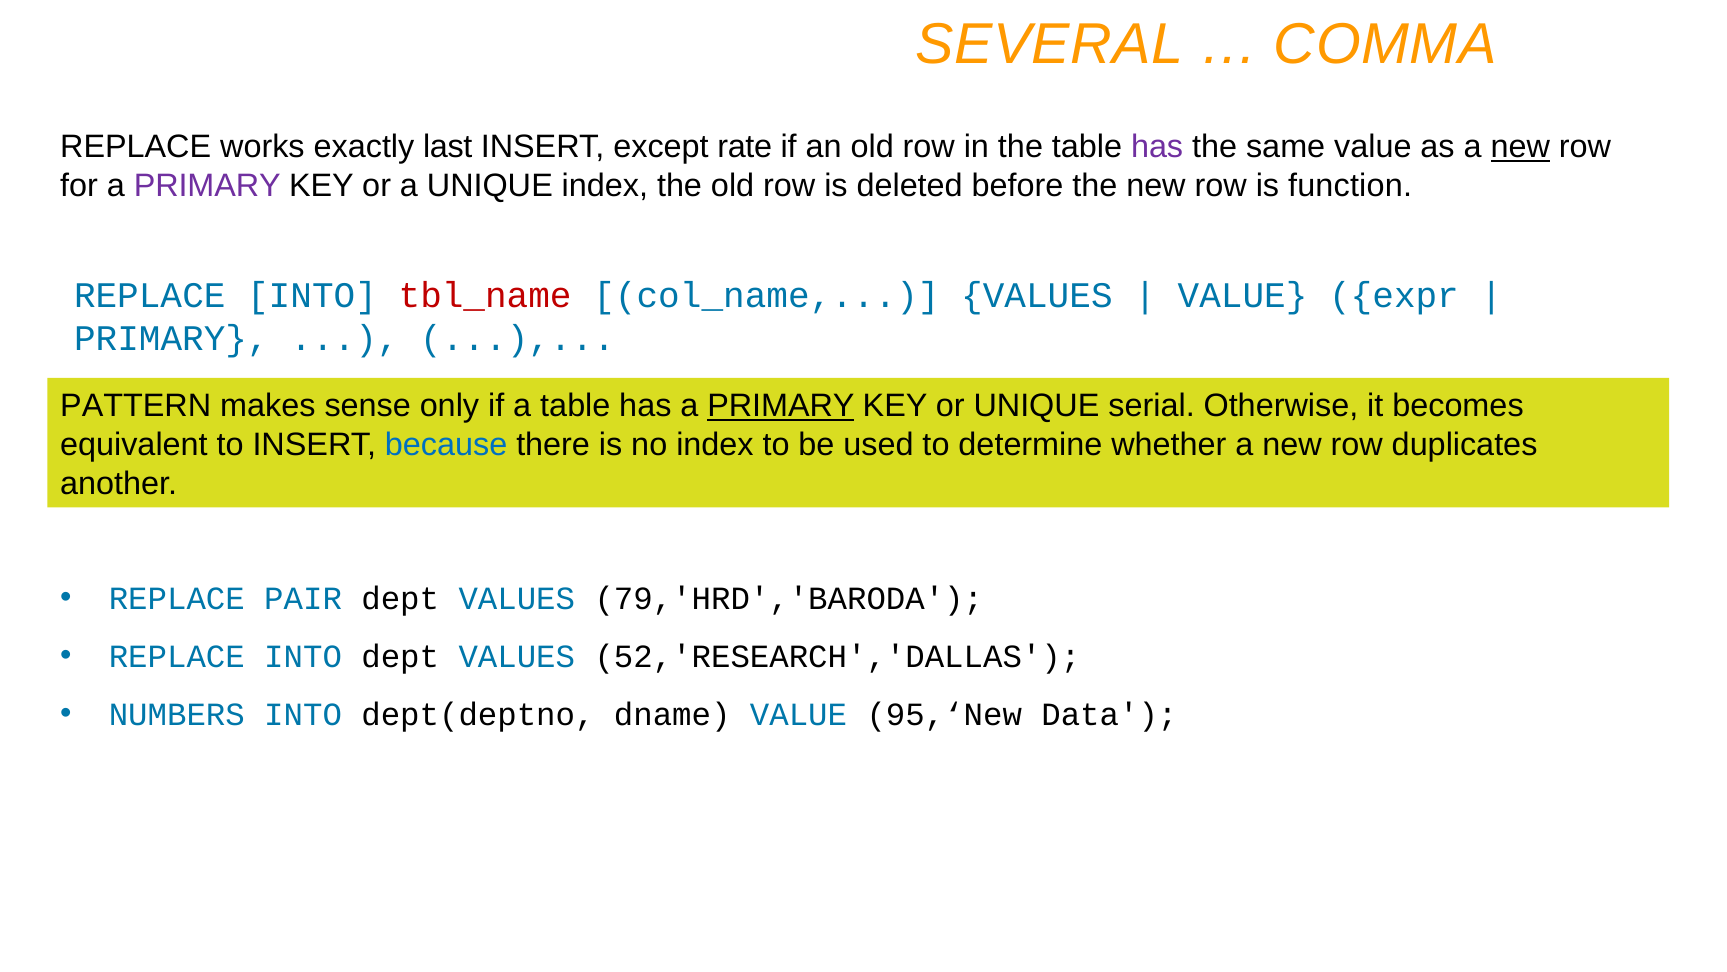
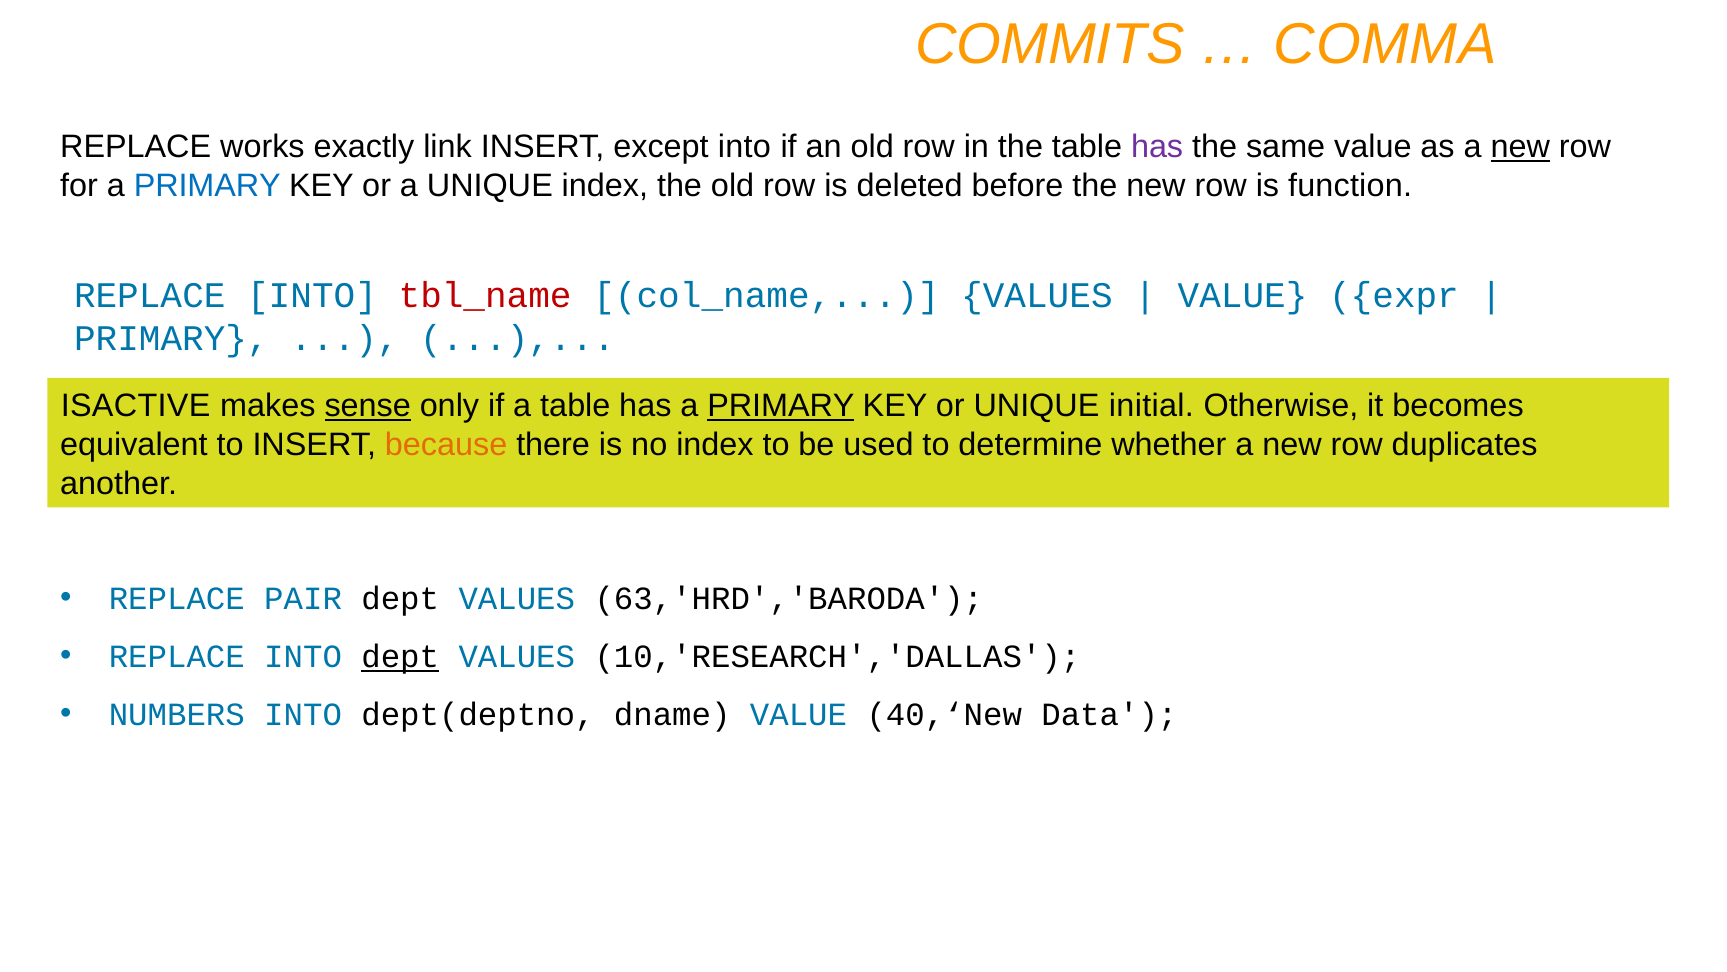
SEVERAL: SEVERAL -> COMMITS (1050, 45)
last: last -> link (448, 147)
except rate: rate -> into (744, 147)
PRIMARY colour: purple -> blue (207, 186)
PATTERN: PATTERN -> ISACTIVE (136, 406)
sense underline: none -> present (368, 406)
serial: serial -> initial (1151, 406)
because colour: blue -> orange (446, 445)
79,'HRD','BARODA: 79,'HRD','BARODA -> 63,'HRD','BARODA (789, 598)
dept underline: none -> present (400, 656)
52,'RESEARCH','DALLAS: 52,'RESEARCH','DALLAS -> 10,'RESEARCH','DALLAS (837, 656)
95,‘New: 95,‘New -> 40,‘New (944, 715)
